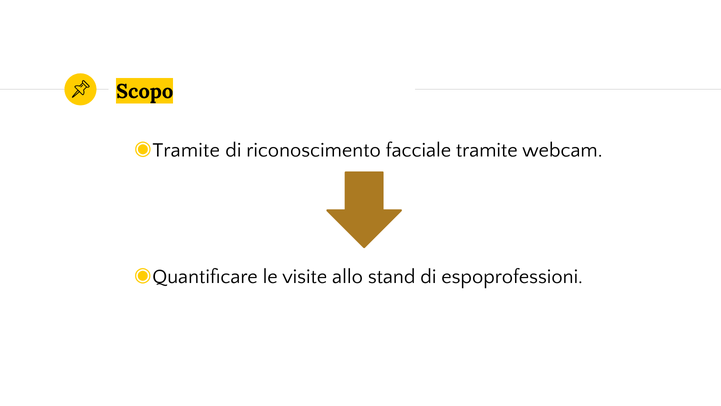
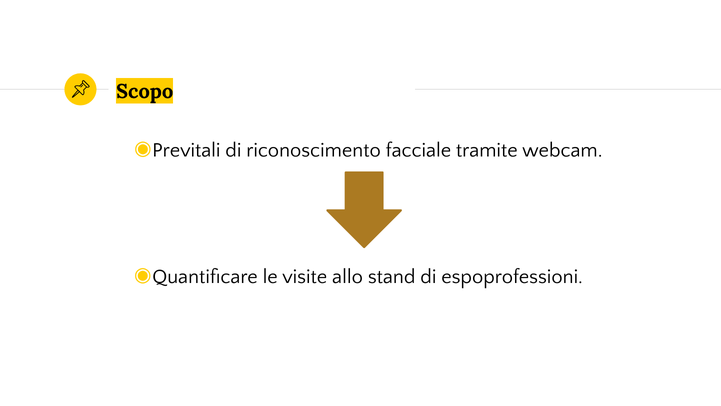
Tramite: Tramite -> Previtali (186, 150)
